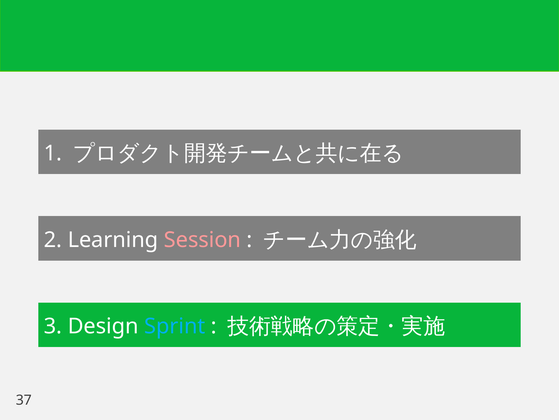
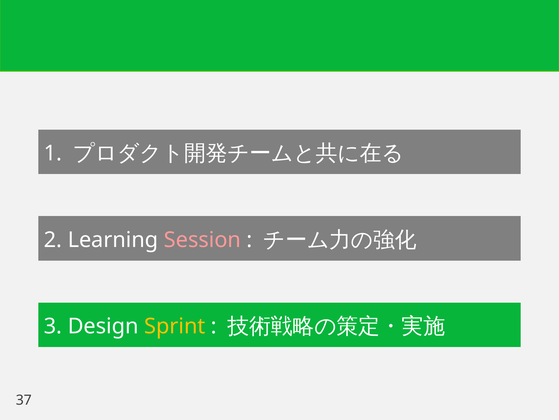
Sprint colour: light blue -> yellow (175, 326)
